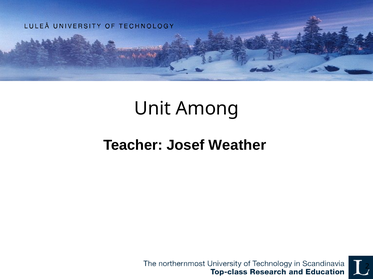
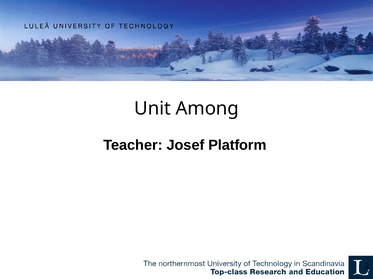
Weather: Weather -> Platform (237, 146)
